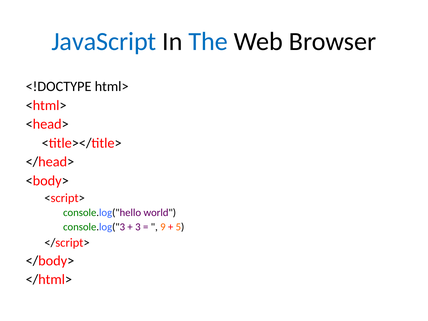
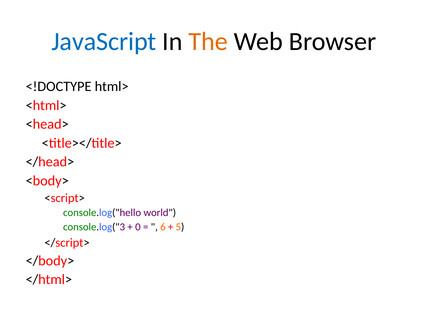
The colour: blue -> orange (208, 41)
3: 3 -> 0 (138, 227)
9: 9 -> 6 (163, 227)
